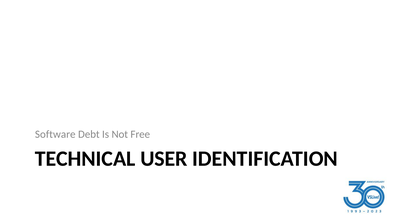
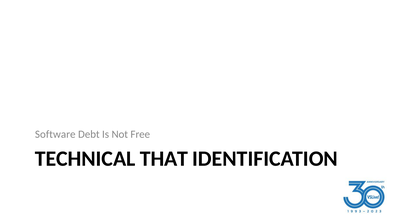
USER: USER -> THAT (164, 159)
